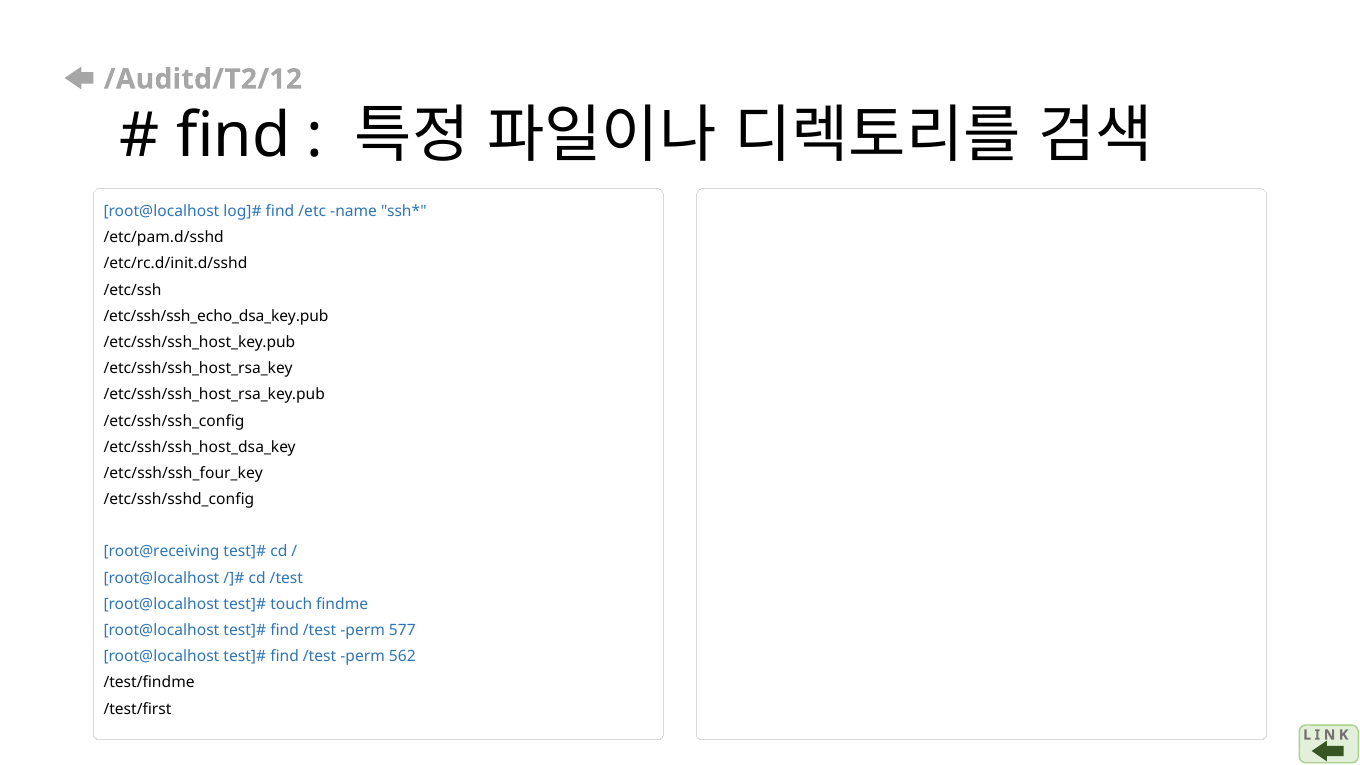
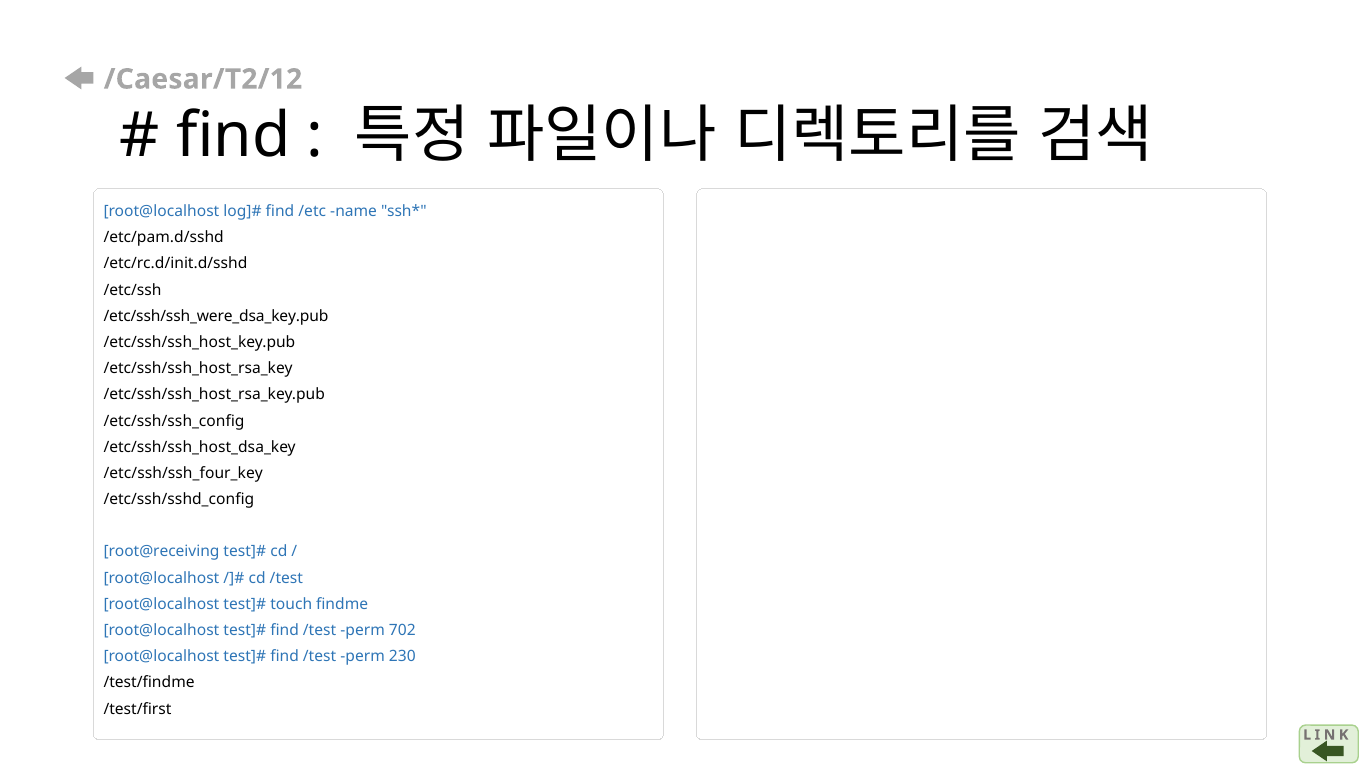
/Auditd/T2/12: /Auditd/T2/12 -> /Caesar/T2/12 (203, 79)
/etc/ssh/ssh_echo_dsa_key.pub: /etc/ssh/ssh_echo_dsa_key.pub -> /etc/ssh/ssh_were_dsa_key.pub (216, 316)
577: 577 -> 702 (402, 630)
562: 562 -> 230 (402, 657)
